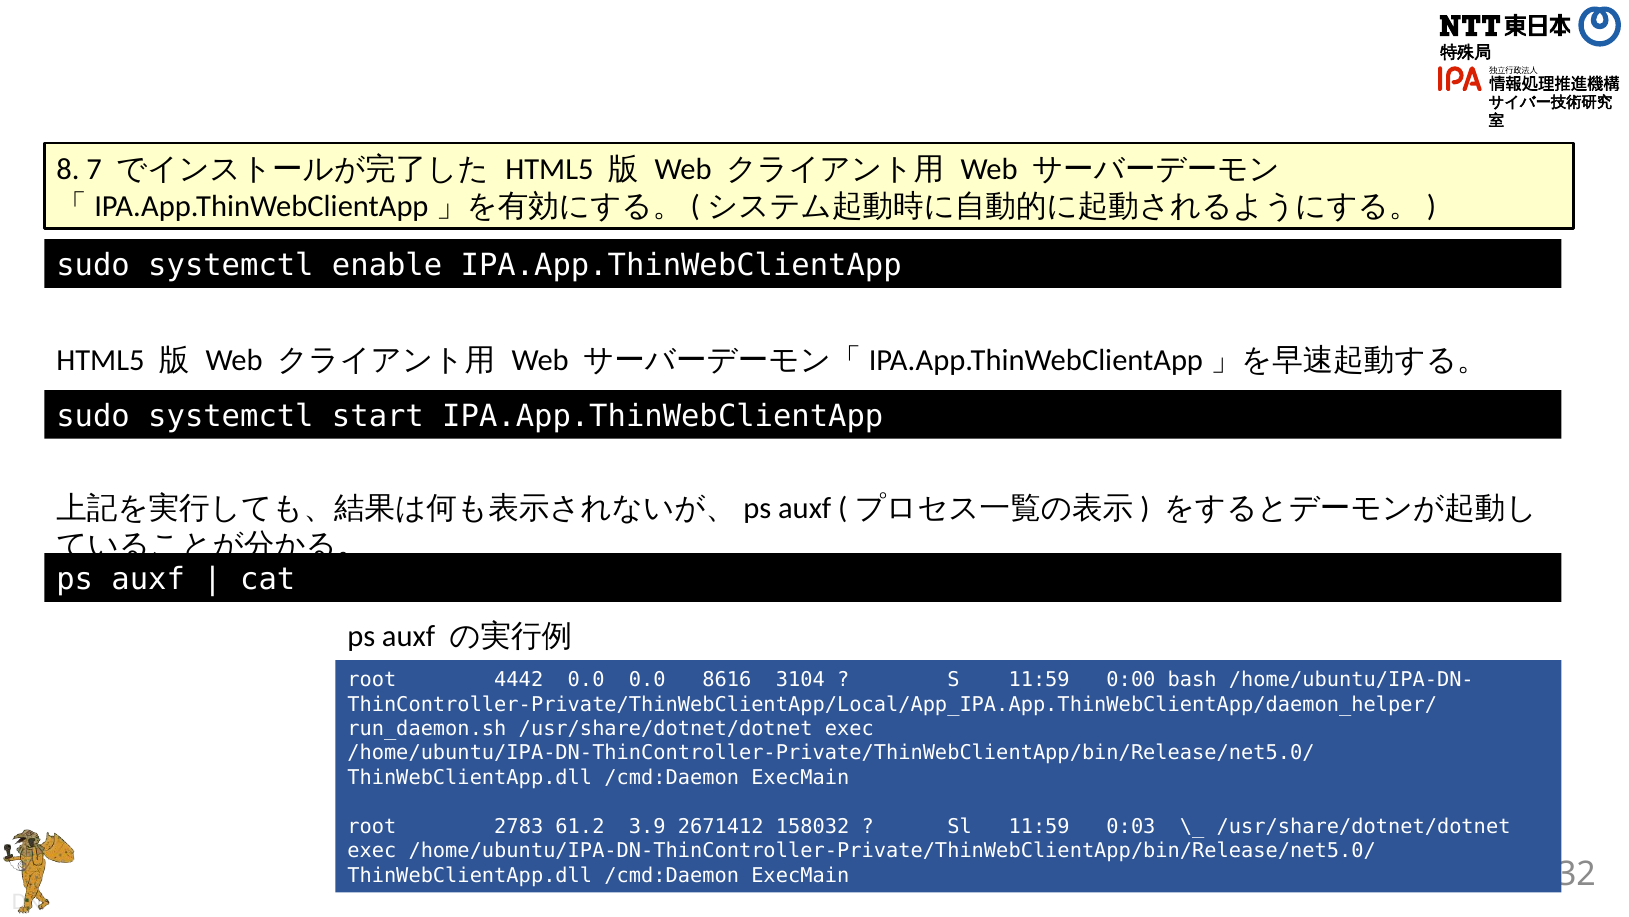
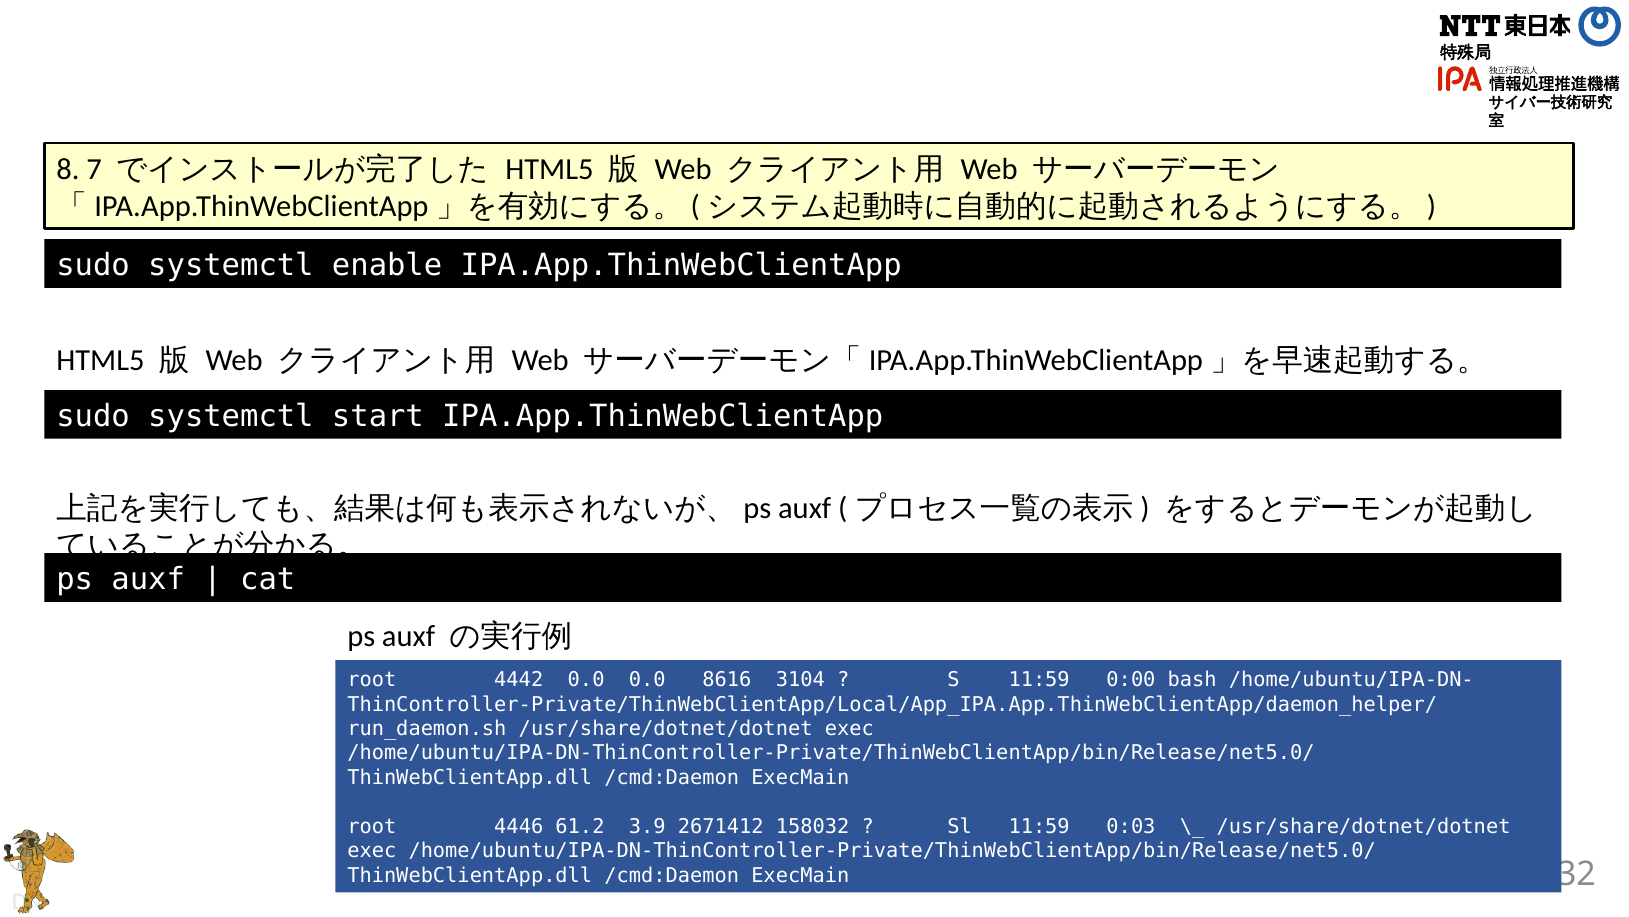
2783: 2783 -> 4446 (519, 826)
